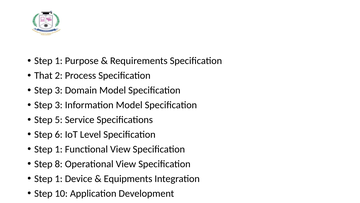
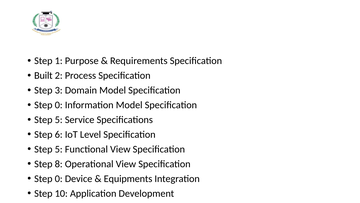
That: That -> Built (43, 75)
3: 3 -> 0 (59, 105)
1: 1 -> 5 (59, 149)
1: 1 -> 0 (59, 178)
